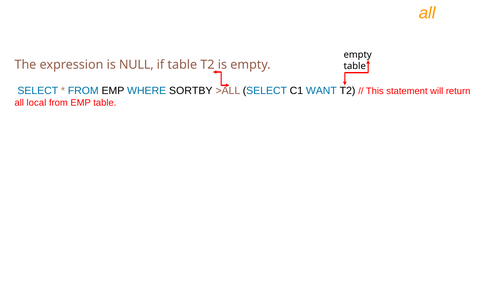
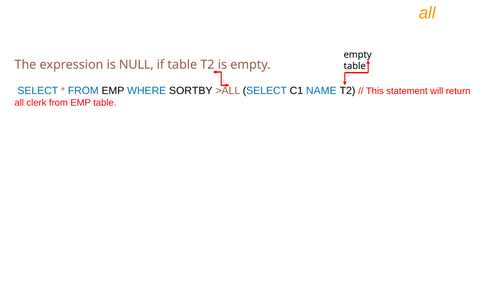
WANT: WANT -> NAME (321, 91)
local: local -> clerk (36, 103)
